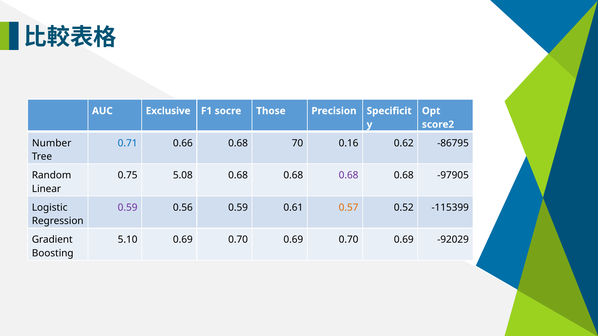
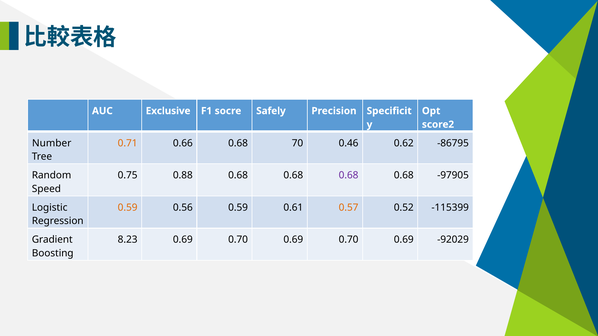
Those: Those -> Safely (271, 111)
0.71 colour: blue -> orange (128, 143)
0.16: 0.16 -> 0.46 (349, 143)
5.08: 5.08 -> 0.88 (183, 175)
Linear: Linear -> Speed (46, 189)
0.59 colour: purple -> orange (128, 208)
5.10: 5.10 -> 8.23 (128, 240)
